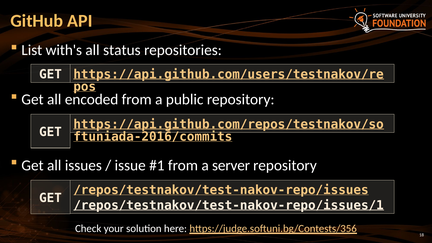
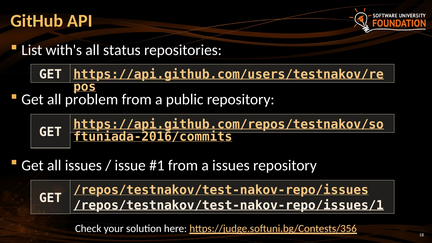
encoded: encoded -> problem (92, 100)
a server: server -> issues (231, 165)
